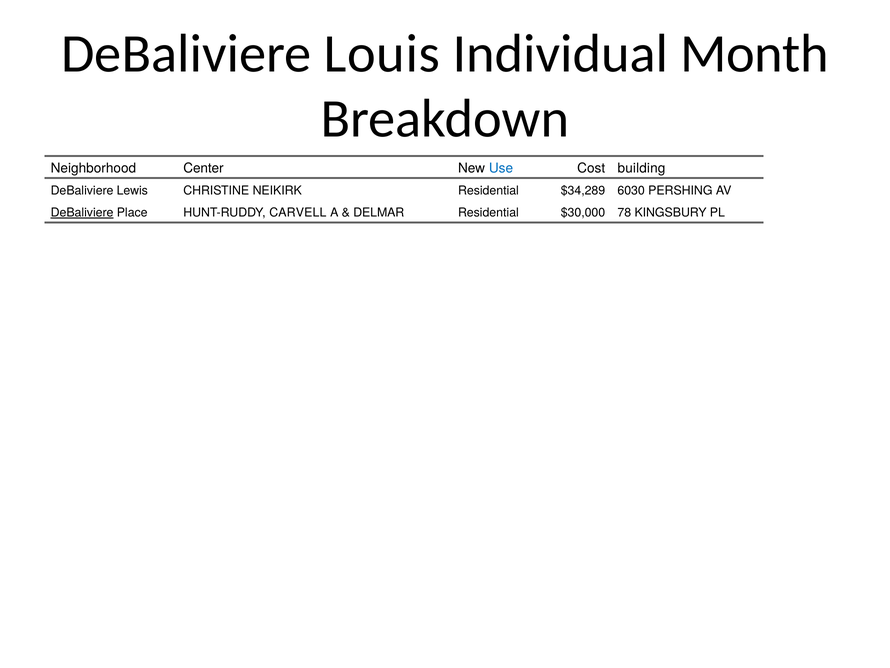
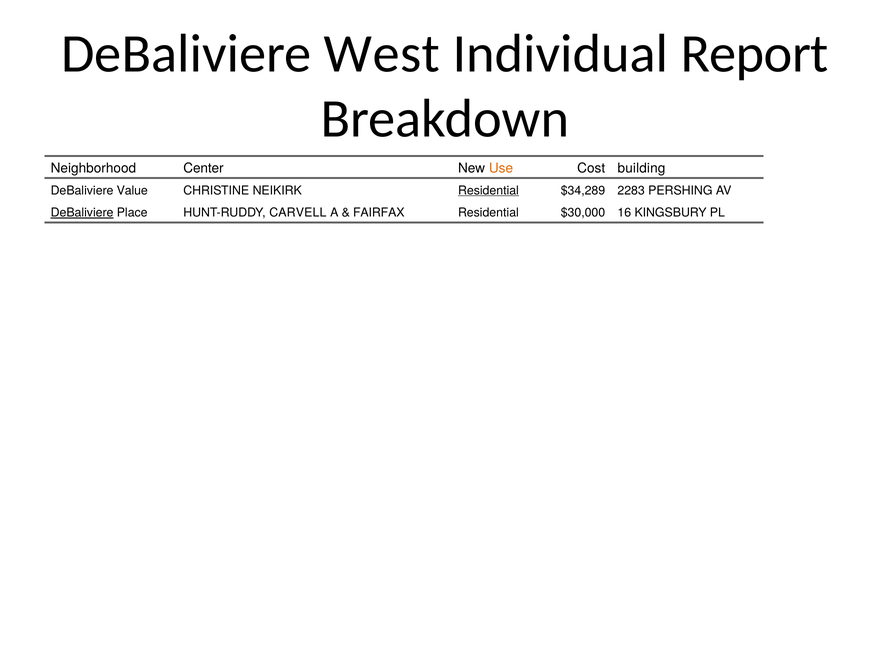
Louis: Louis -> West (382, 54)
Month: Month -> Report (755, 54)
Use colour: blue -> orange (501, 168)
Lewis: Lewis -> Value (132, 190)
Residential underline: none -> present (488, 190)
6030: 6030 -> 2283 (631, 190)
DELMAR: DELMAR -> FAIRFAX (379, 213)
78: 78 -> 16 (624, 213)
